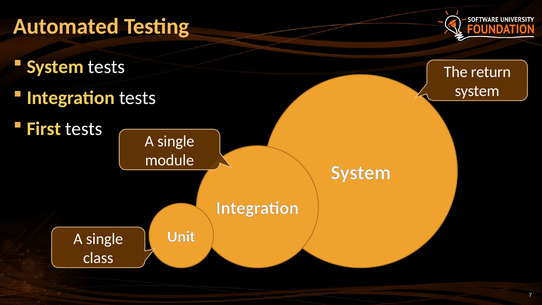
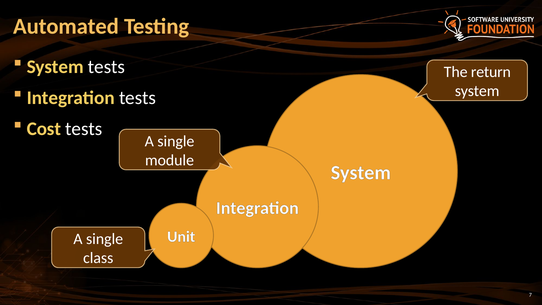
First: First -> Cost (44, 129)
